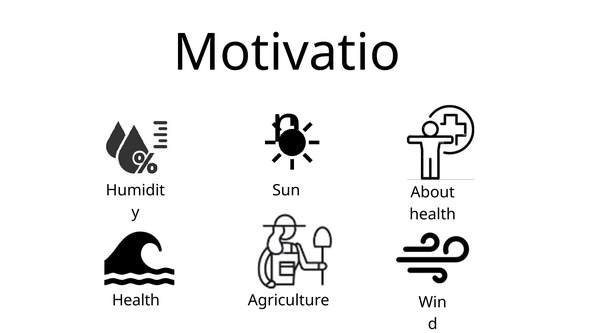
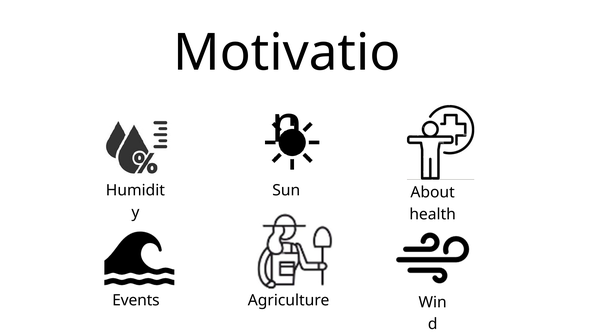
Health: Health -> Events (136, 300)
